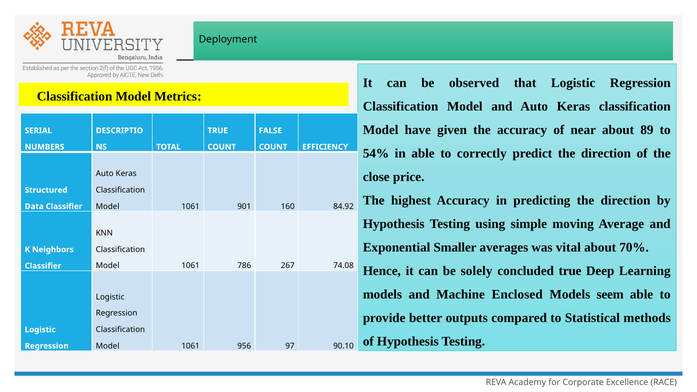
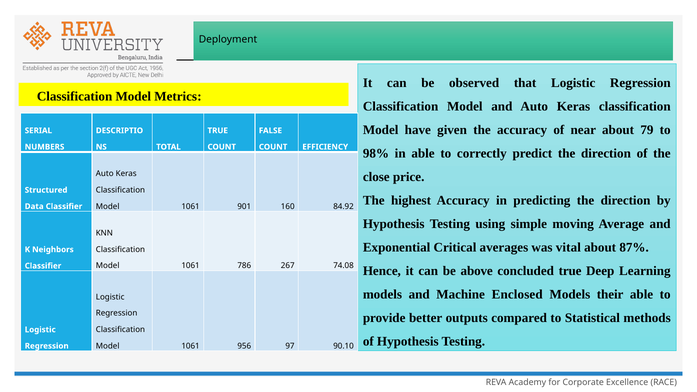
89: 89 -> 79 (647, 130)
54%: 54% -> 98% (376, 153)
Smaller: Smaller -> Critical (455, 247)
70%: 70% -> 87% (634, 247)
solely: solely -> above (477, 271)
seem: seem -> their (610, 294)
